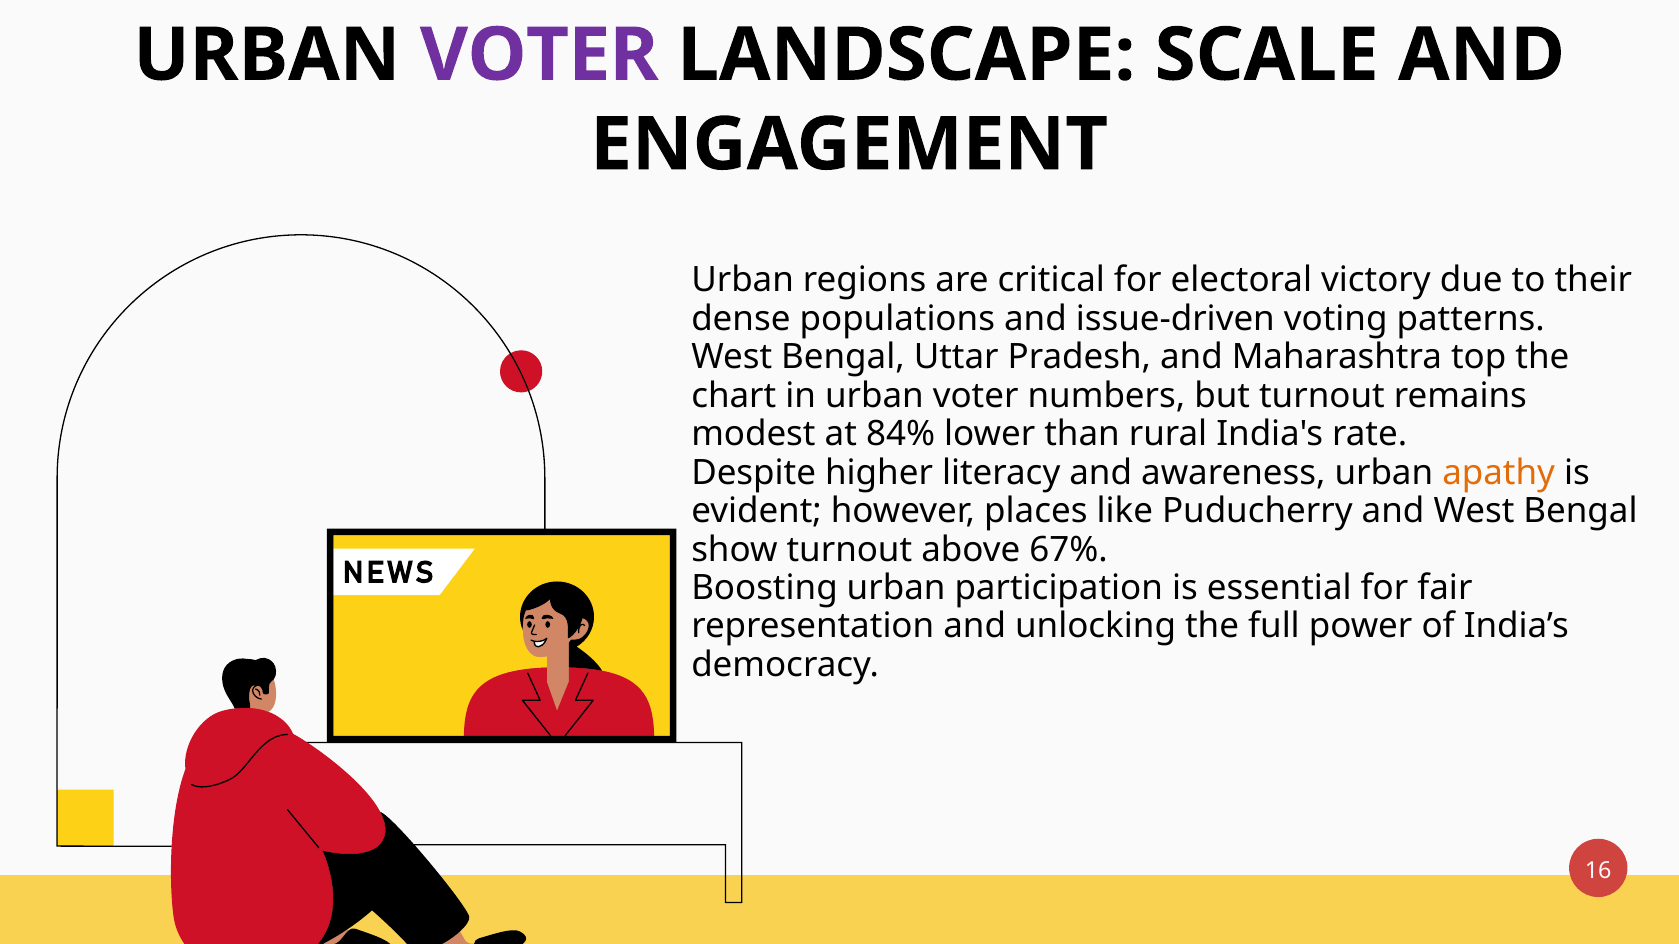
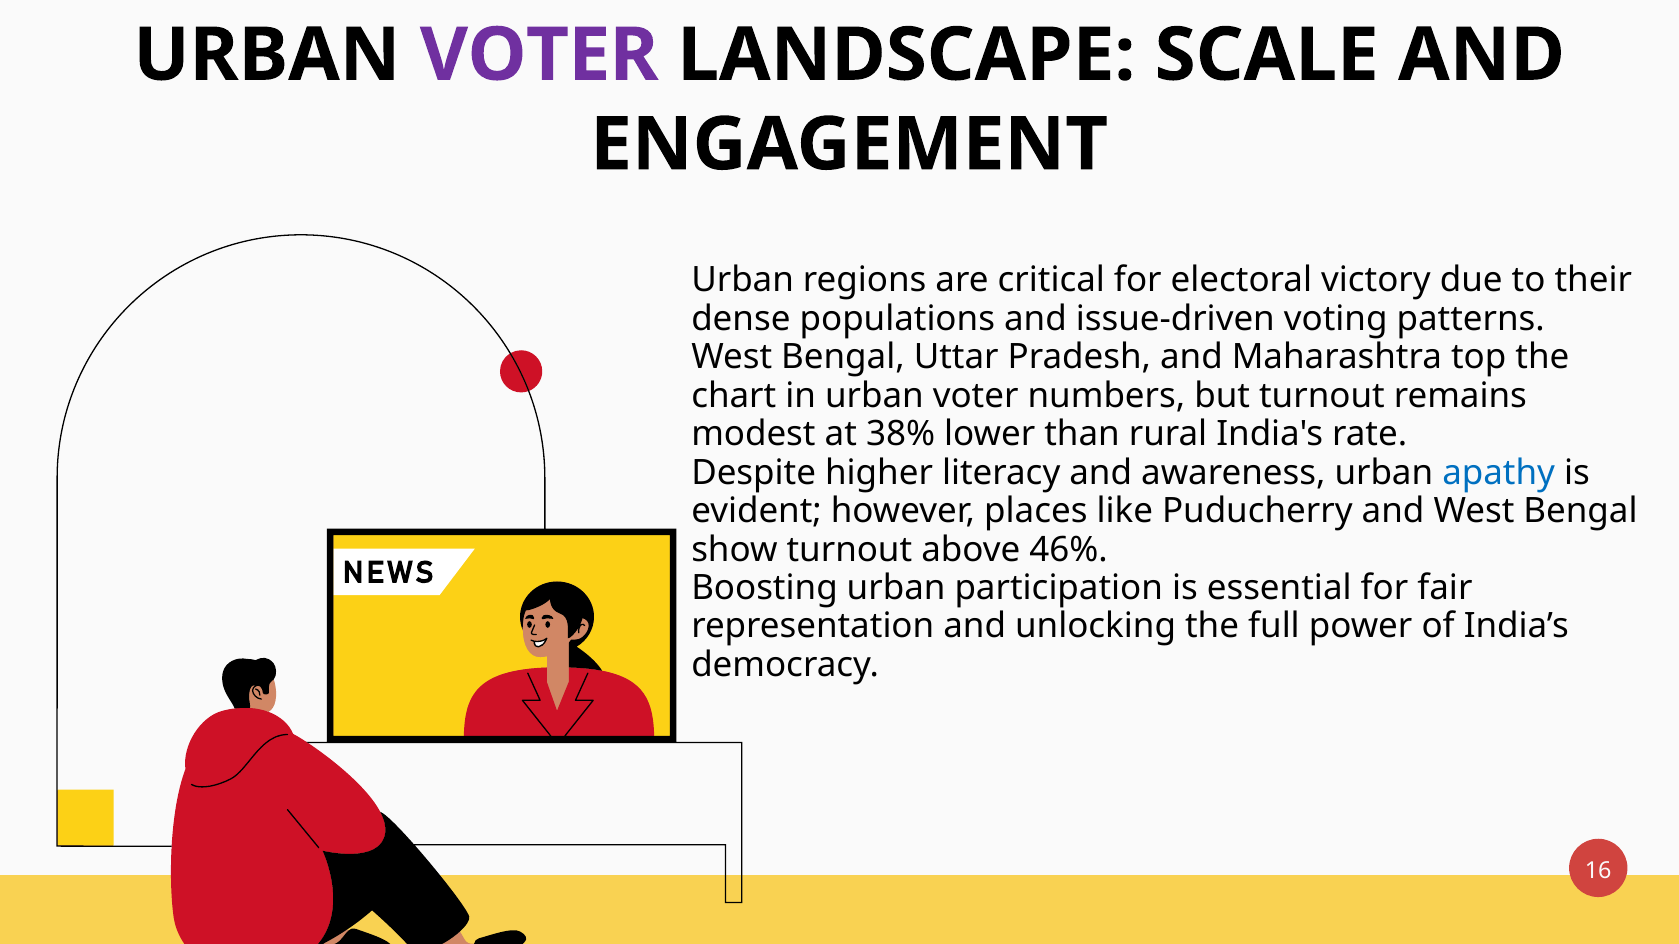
84%: 84% -> 38% (901, 434)
apathy colour: orange -> blue (1499, 473)
67%: 67% -> 46% (1069, 550)
